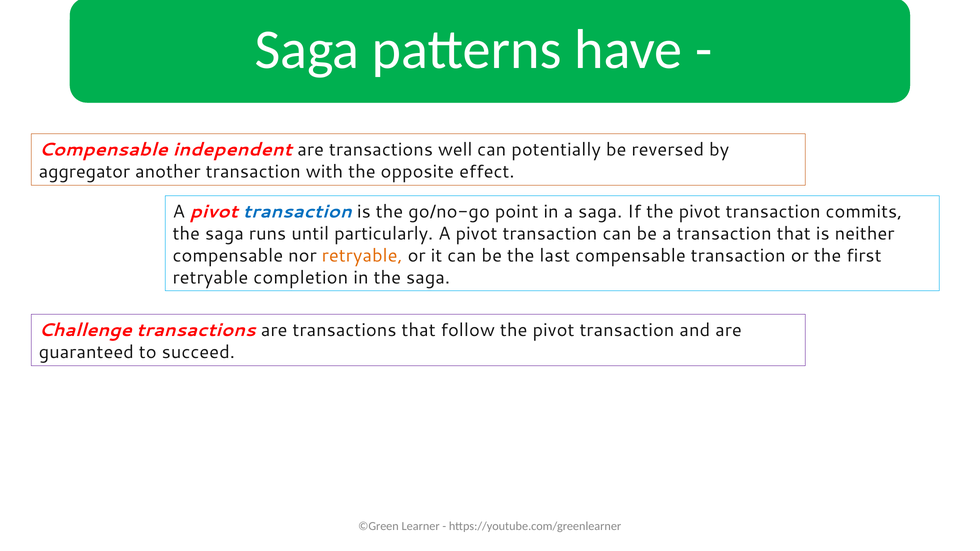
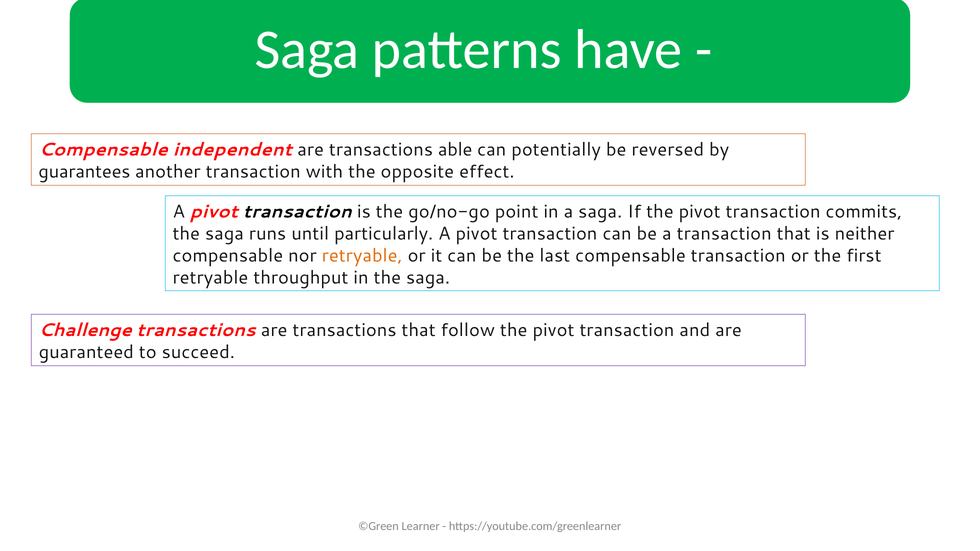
well: well -> able (455, 150)
aggregator: aggregator -> guarantees (84, 172)
transaction colour: blue -> black (297, 212)
completion: completion -> throughput (301, 278)
